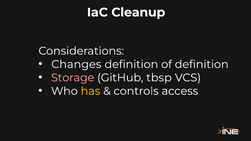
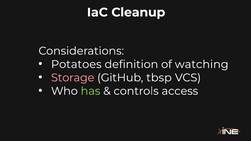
Changes: Changes -> Potatoes (76, 64)
of definition: definition -> watching (202, 64)
has colour: yellow -> light green (90, 91)
